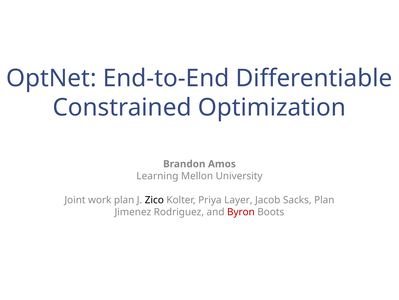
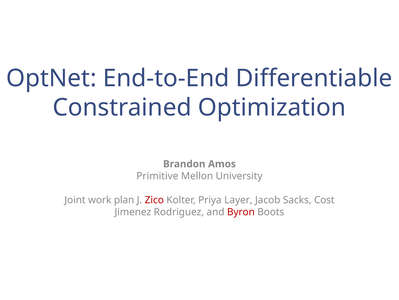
Learning: Learning -> Primitive (157, 176)
Zico colour: black -> red (154, 200)
Sacks Plan: Plan -> Cost (324, 200)
